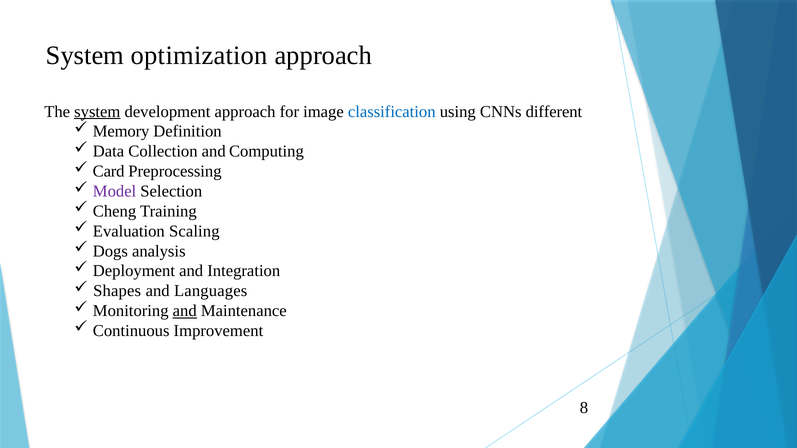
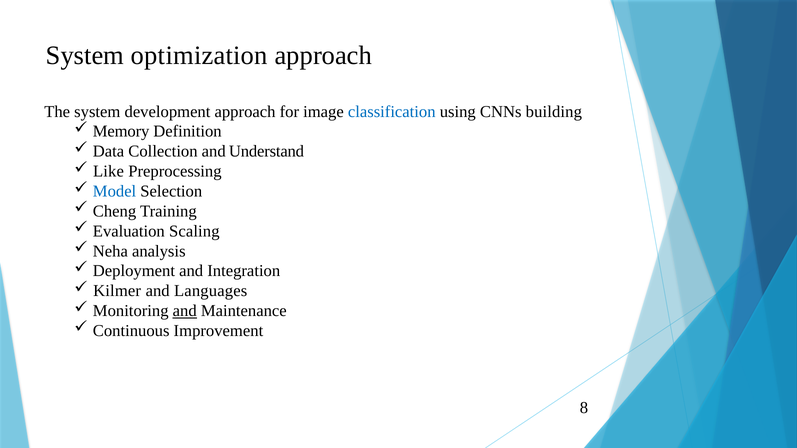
system underline: present -> none (97, 112)
different: different -> building (554, 112)
Computing: Computing -> Understand (267, 152)
Card: Card -> Like (108, 171)
Model colour: purple -> blue (115, 191)
Dogs: Dogs -> Neha (110, 251)
Shapes: Shapes -> Kilmer (117, 291)
